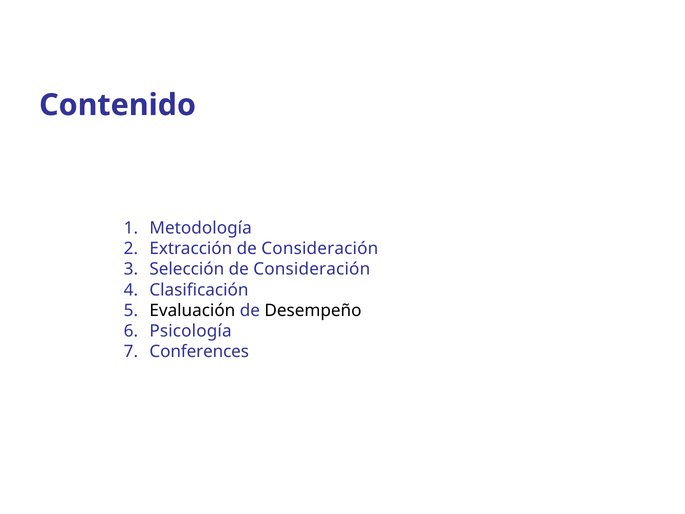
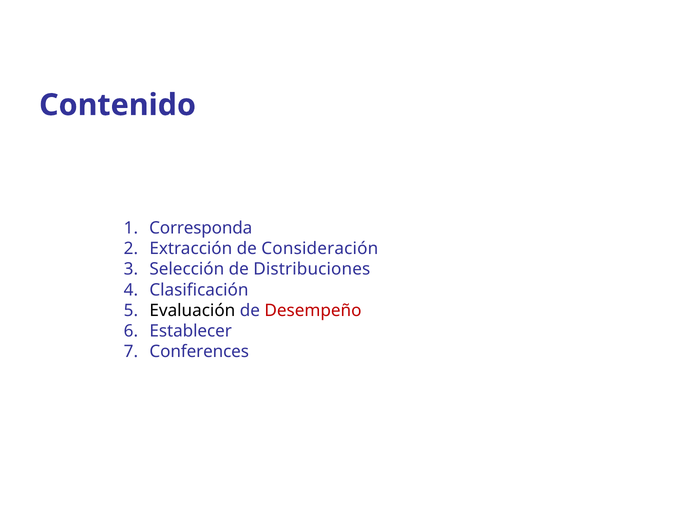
Metodología: Metodología -> Corresponda (201, 228)
Selección de Consideración: Consideración -> Distribuciones (312, 269)
Desempeño colour: black -> red (313, 310)
Psicología: Psicología -> Establecer (191, 331)
